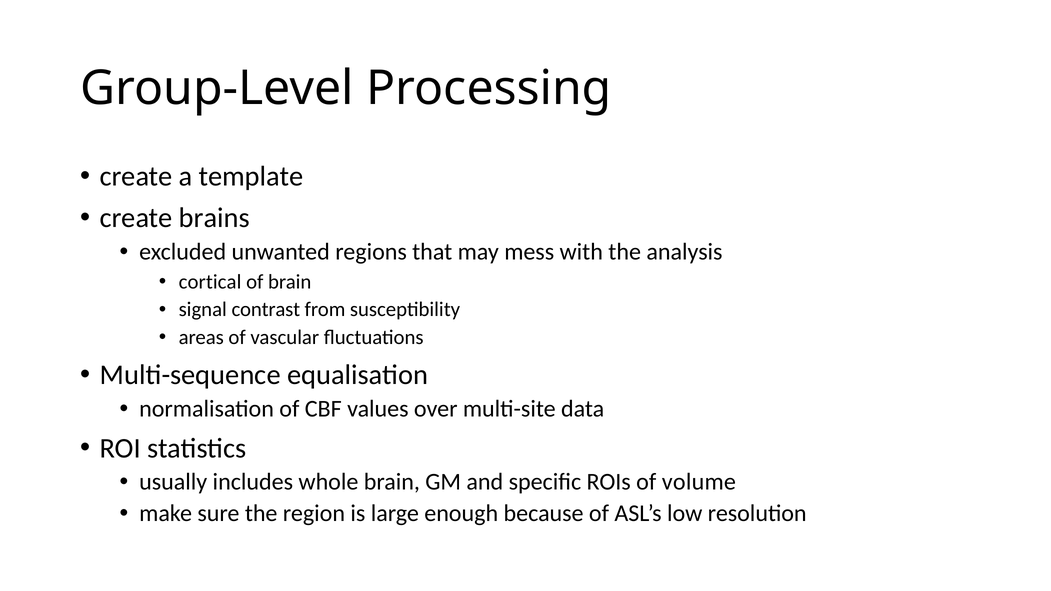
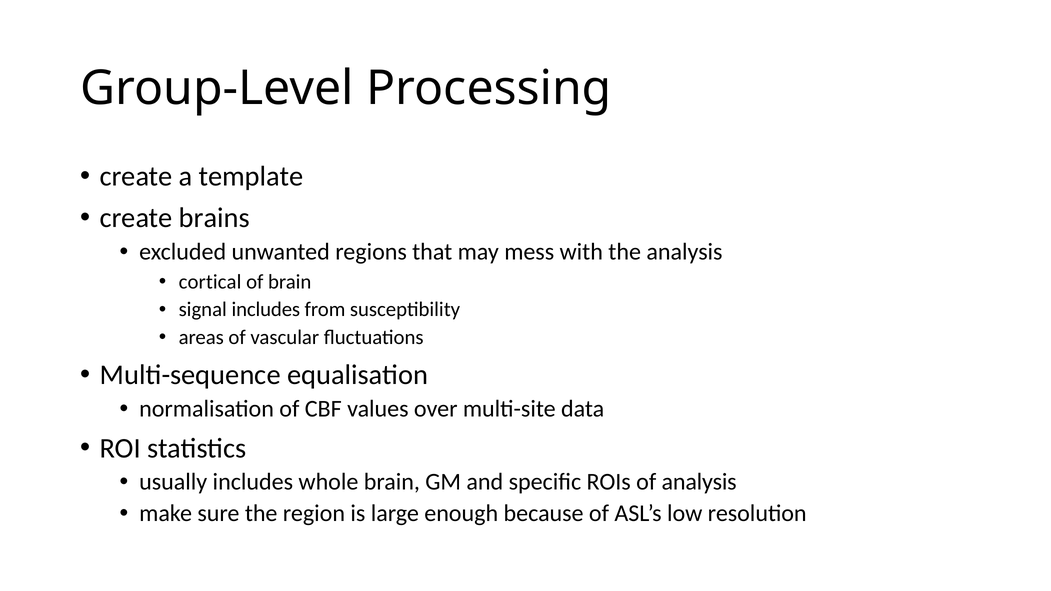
signal contrast: contrast -> includes (266, 310)
of volume: volume -> analysis (699, 482)
